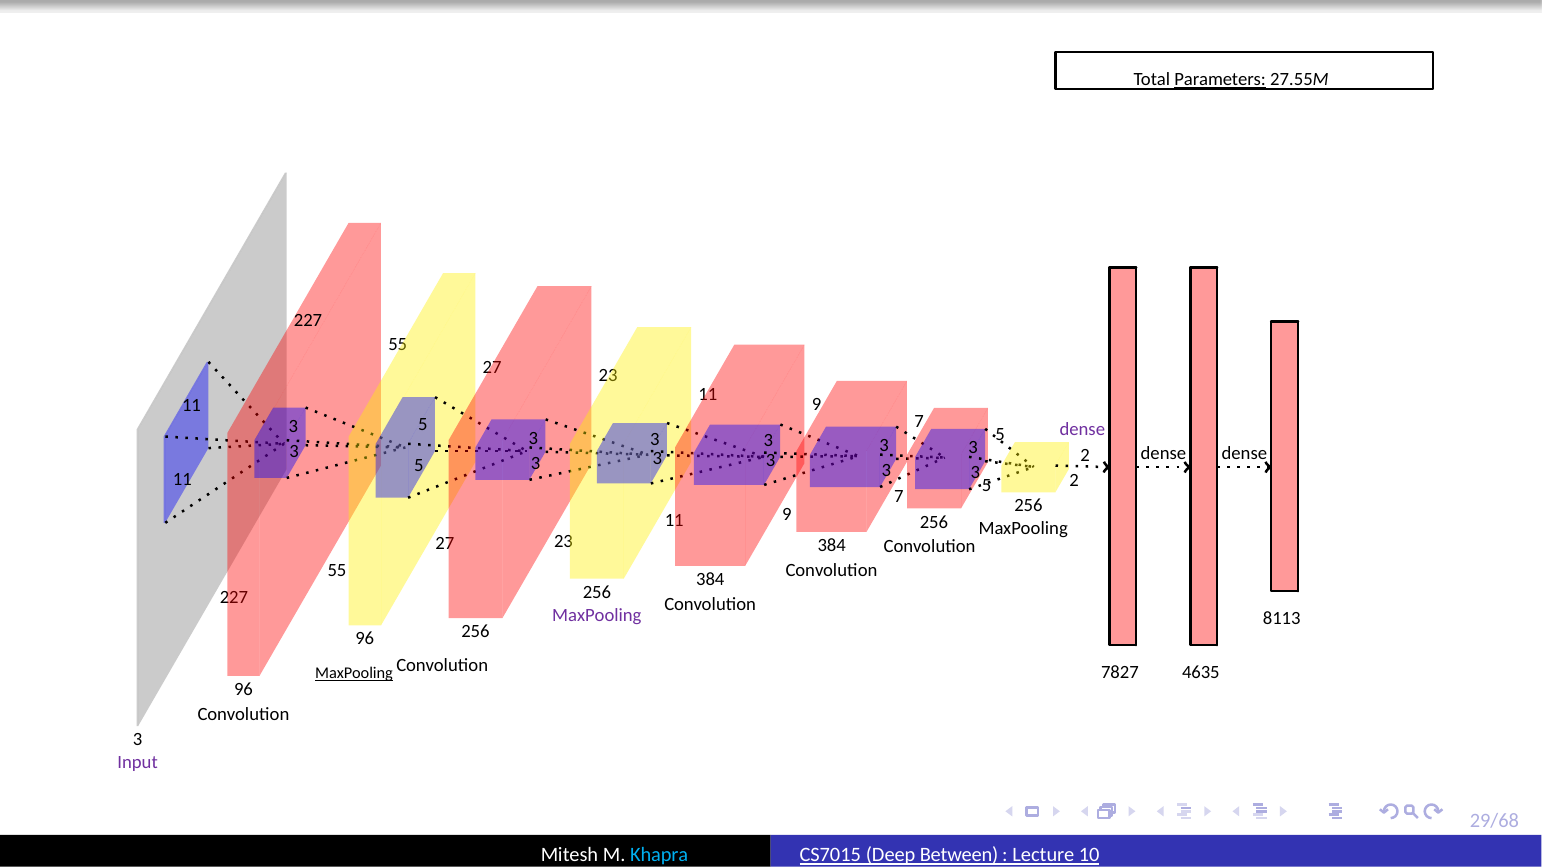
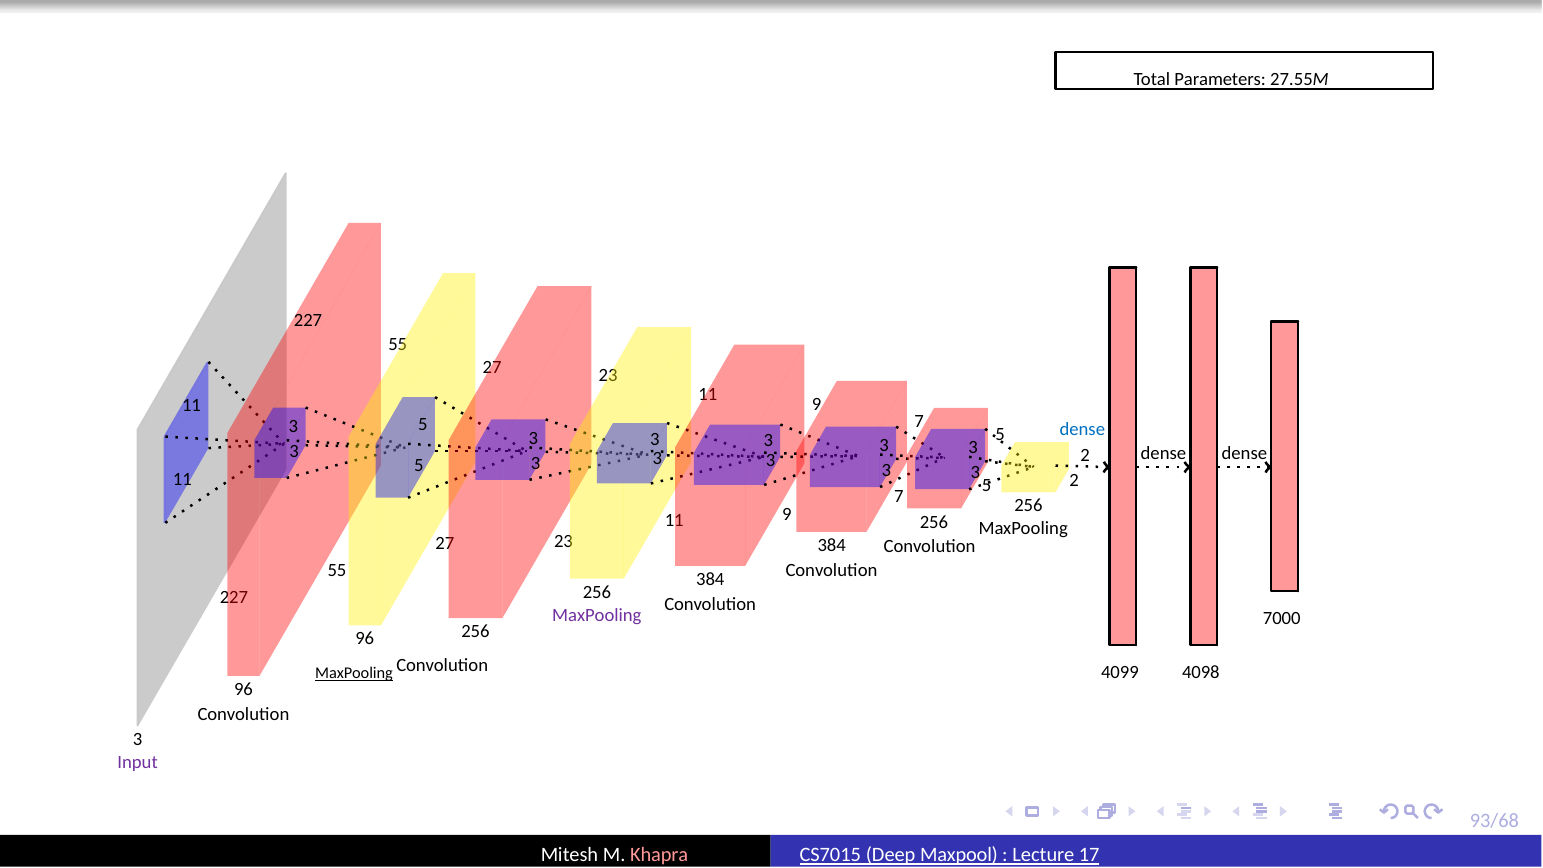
Parameters underline: present -> none (1220, 79)
dense colour: purple -> blue (1082, 429)
8113: 8113 -> 7000 (1282, 618)
7827: 7827 -> 4099 (1120, 672)
4635: 4635 -> 4098 (1201, 672)
29/68: 29/68 -> 93/68 (1494, 821)
Khapra colour: light blue -> pink (659, 855)
Between: Between -> Maxpool (959, 855)
10: 10 -> 17 (1089, 855)
